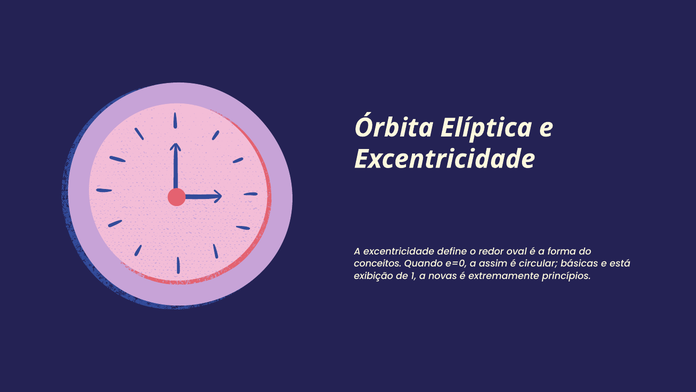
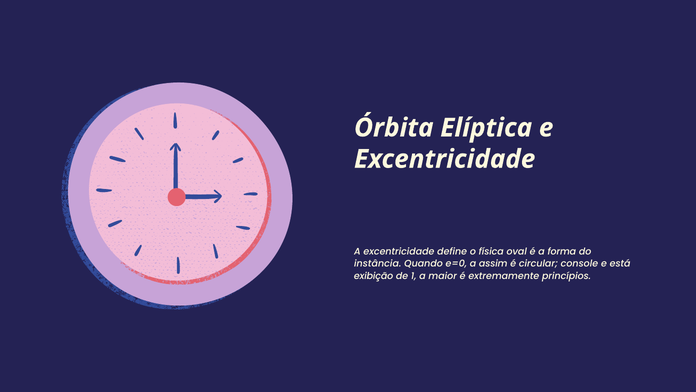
redor: redor -> física (491, 251)
conceitos: conceitos -> instância (378, 263)
básicas: básicas -> console (579, 263)
novas: novas -> maior (443, 276)
